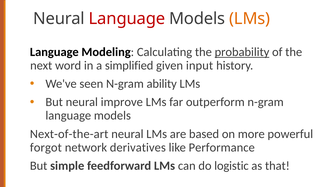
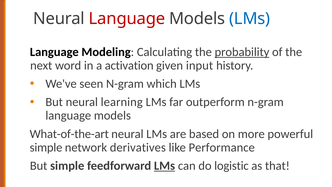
LMs colour: orange -> blue (250, 19)
simplified: simplified -> activation (129, 65)
ability: ability -> which (162, 84)
improve: improve -> learning (122, 102)
Next-of-the-art: Next-of-the-art -> What-of-the-art (69, 134)
forgot: forgot -> simple (46, 147)
LMs underline: none -> present (165, 166)
